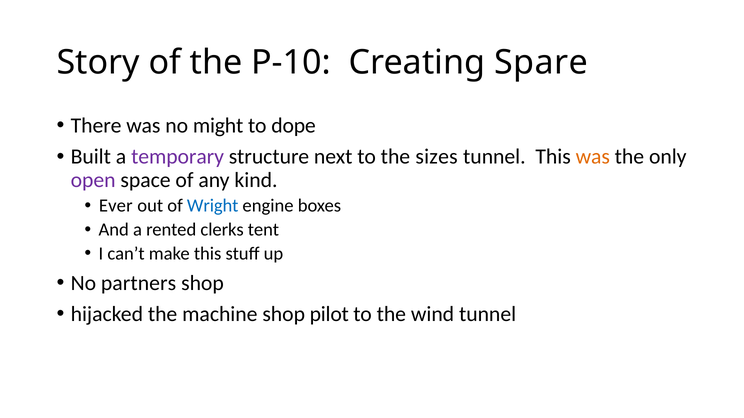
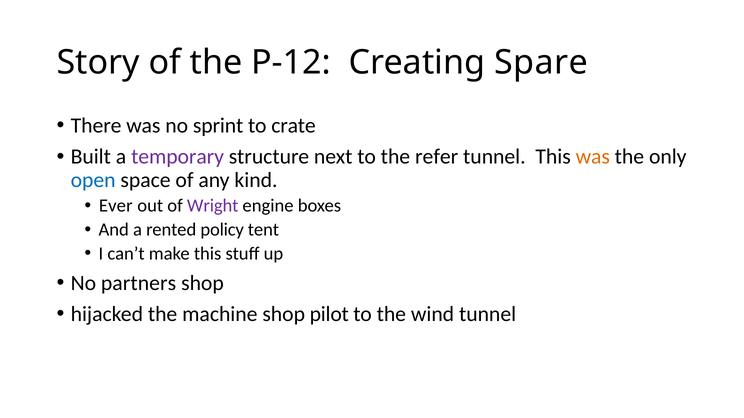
P-10: P-10 -> P-12 (291, 62)
might: might -> sprint (218, 126)
dope: dope -> crate (294, 126)
sizes: sizes -> refer (437, 157)
open colour: purple -> blue (93, 180)
Wright colour: blue -> purple (213, 206)
clerks: clerks -> policy (222, 230)
